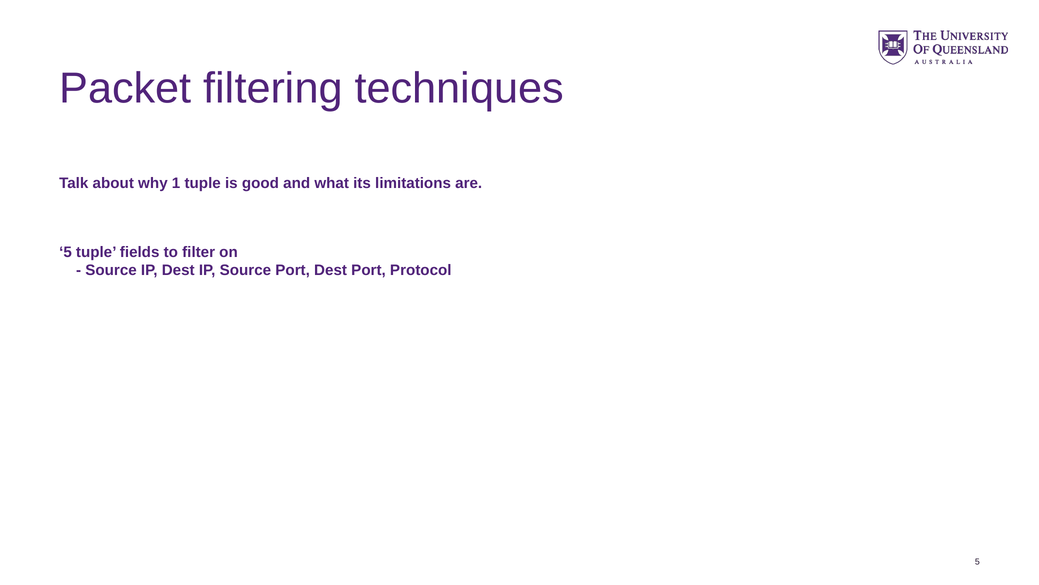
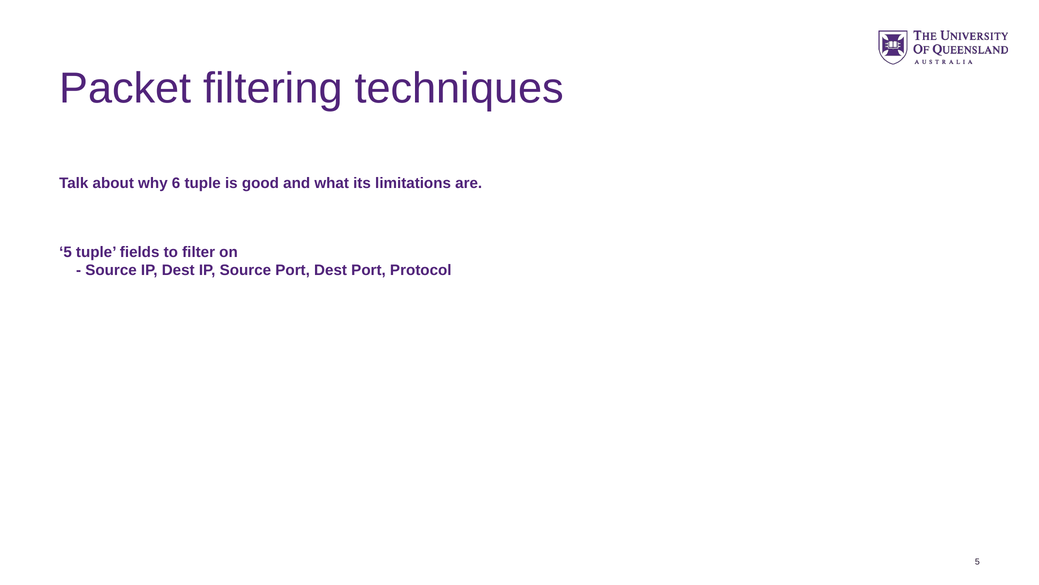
1: 1 -> 6 (176, 183)
